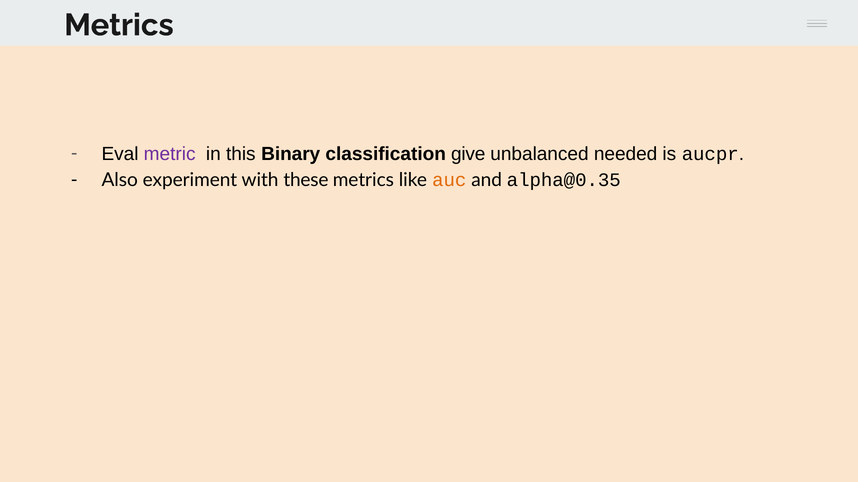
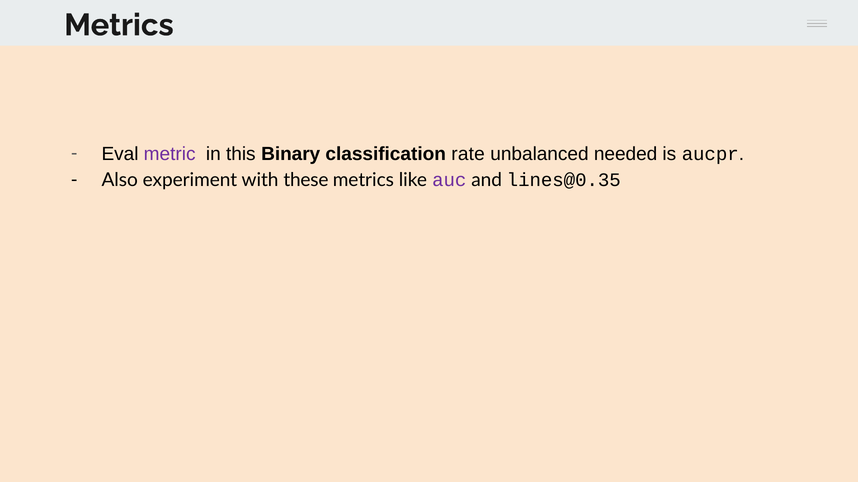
give: give -> rate (468, 154)
auc colour: orange -> purple (449, 180)
alpha@0.35: alpha@0.35 -> lines@0.35 (564, 180)
